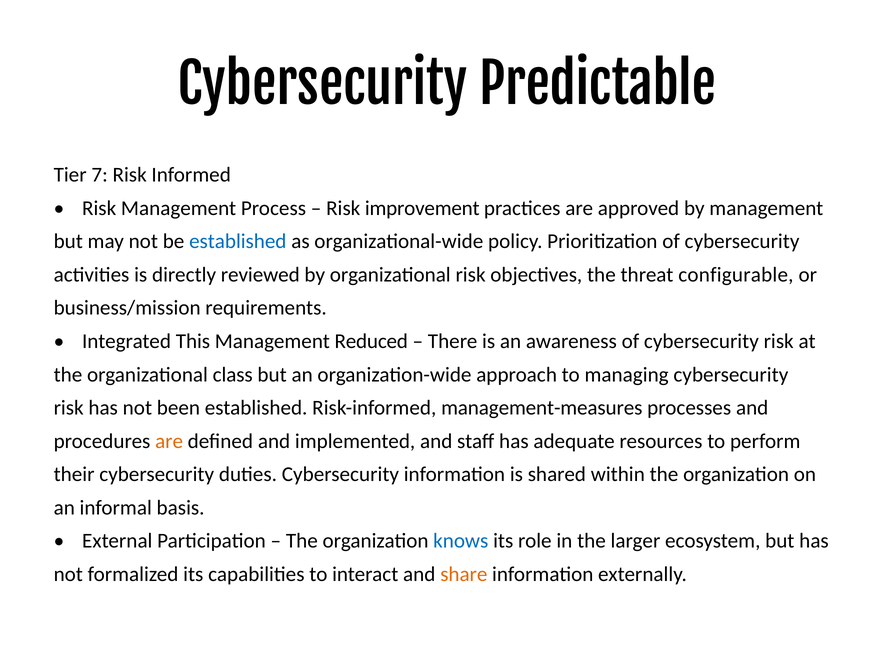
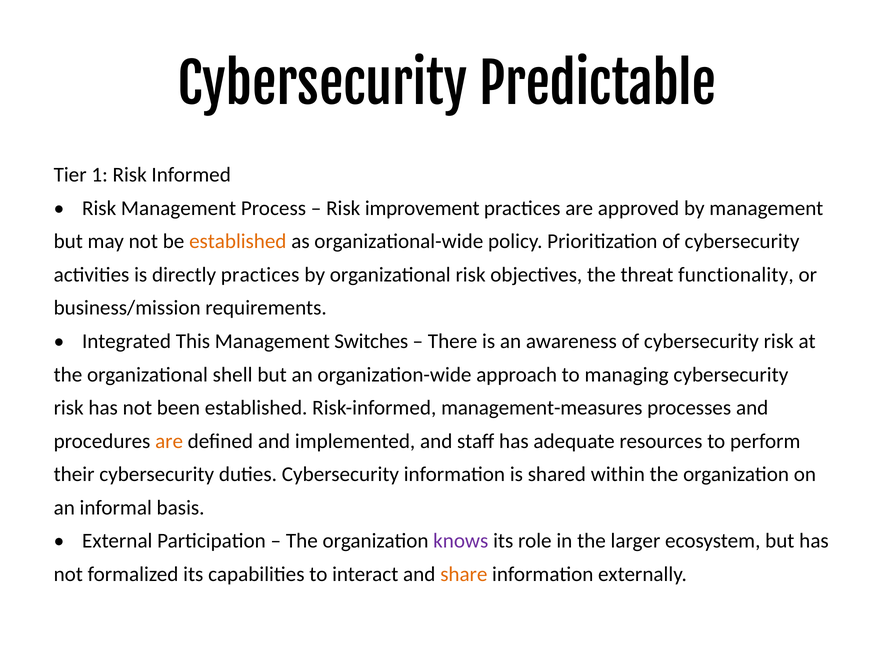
7: 7 -> 1 (100, 175)
established colour: blue -> orange (238, 242)
directly reviewed: reviewed -> practices (260, 275)
configurable: configurable -> functionality (736, 275)
Reduced: Reduced -> Switches (371, 342)
class: class -> shell (233, 375)
knows colour: blue -> purple (461, 541)
